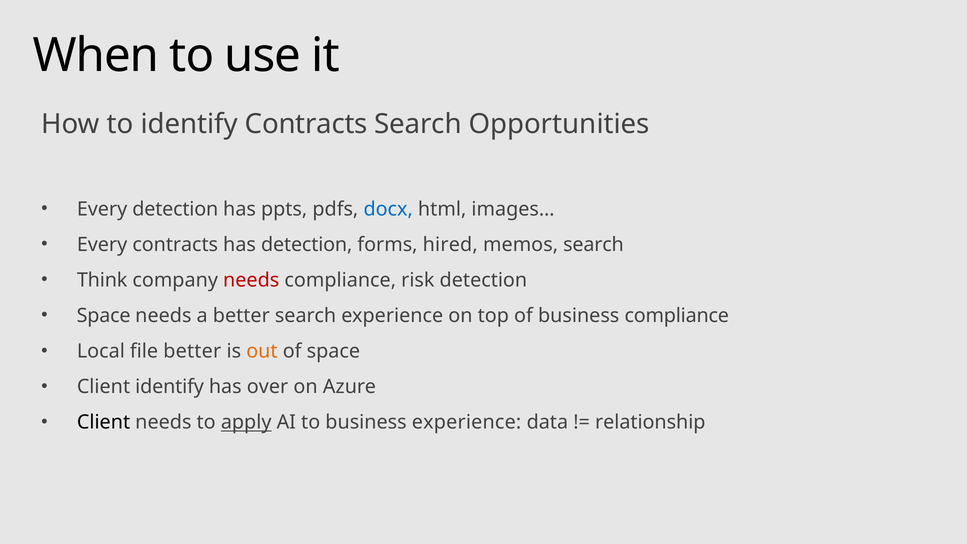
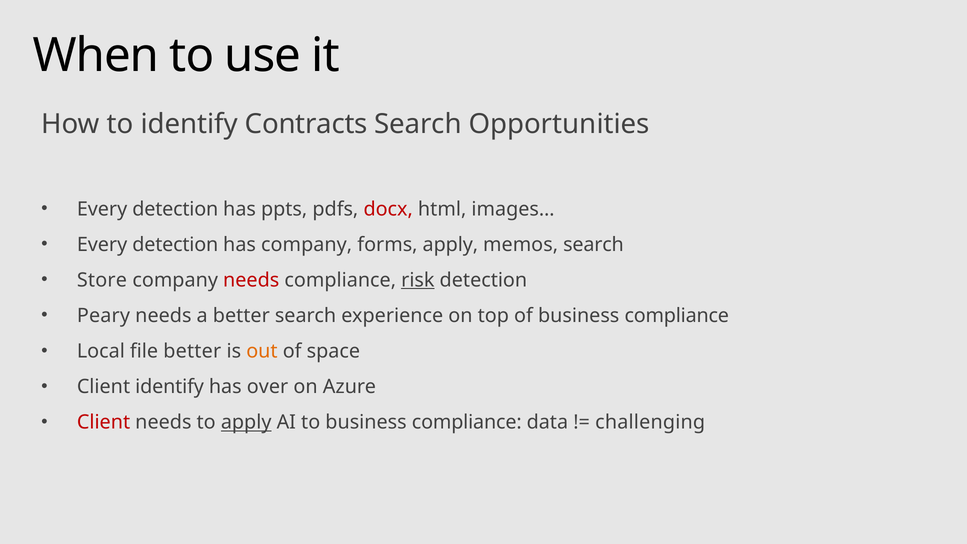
docx colour: blue -> red (388, 209)
contracts: contracts -> detection (175, 245)
has detection: detection -> company (307, 245)
forms hired: hired -> apply (450, 245)
Think: Think -> Store (102, 280)
risk underline: none -> present (418, 280)
Space: Space -> Peary (103, 316)
Client colour: black -> red (104, 422)
to business experience: experience -> compliance (467, 422)
relationship: relationship -> challenging (650, 422)
